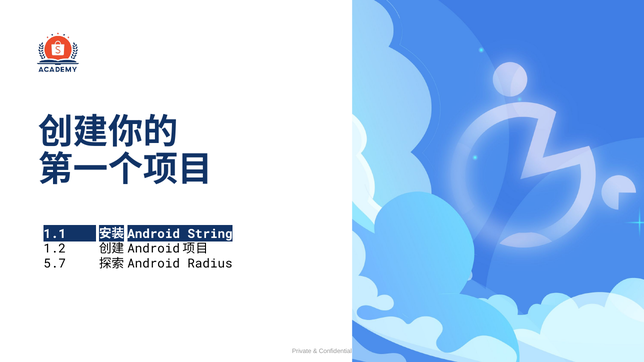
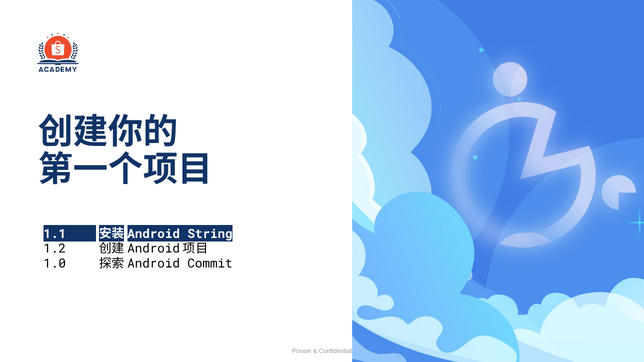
5.7: 5.7 -> 1.0 (55, 264)
Radius: Radius -> Commit (210, 264)
